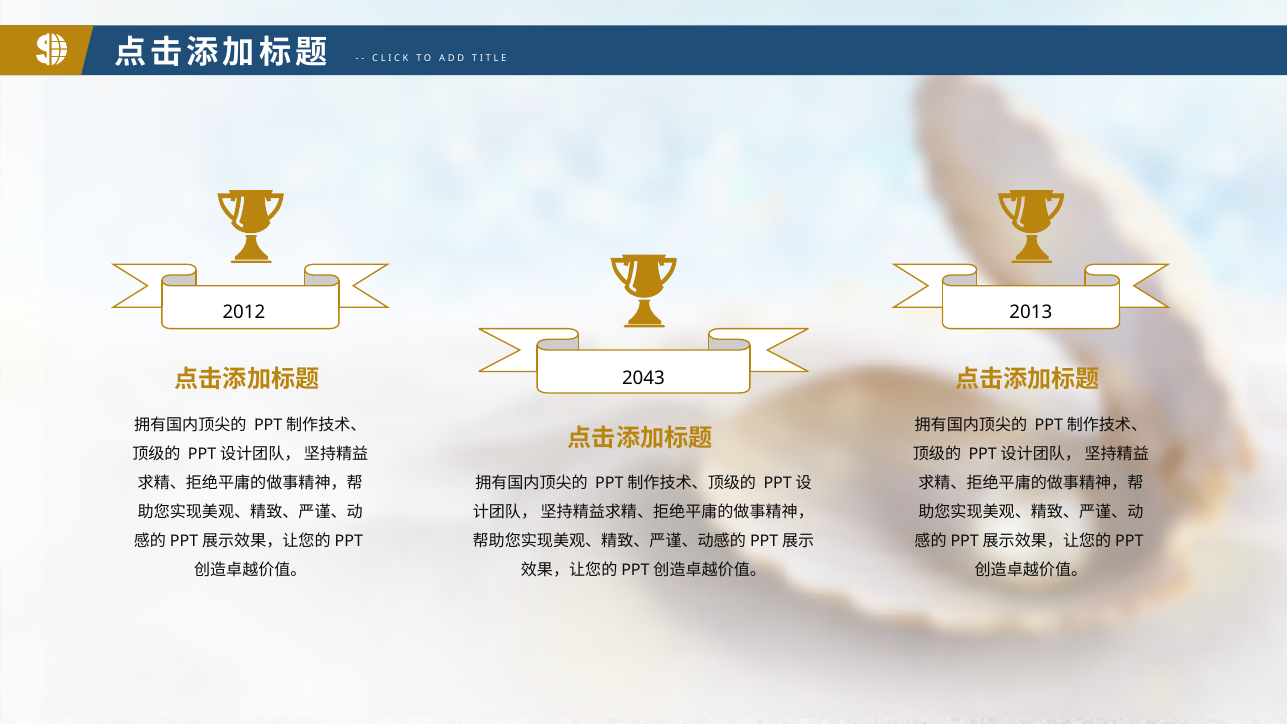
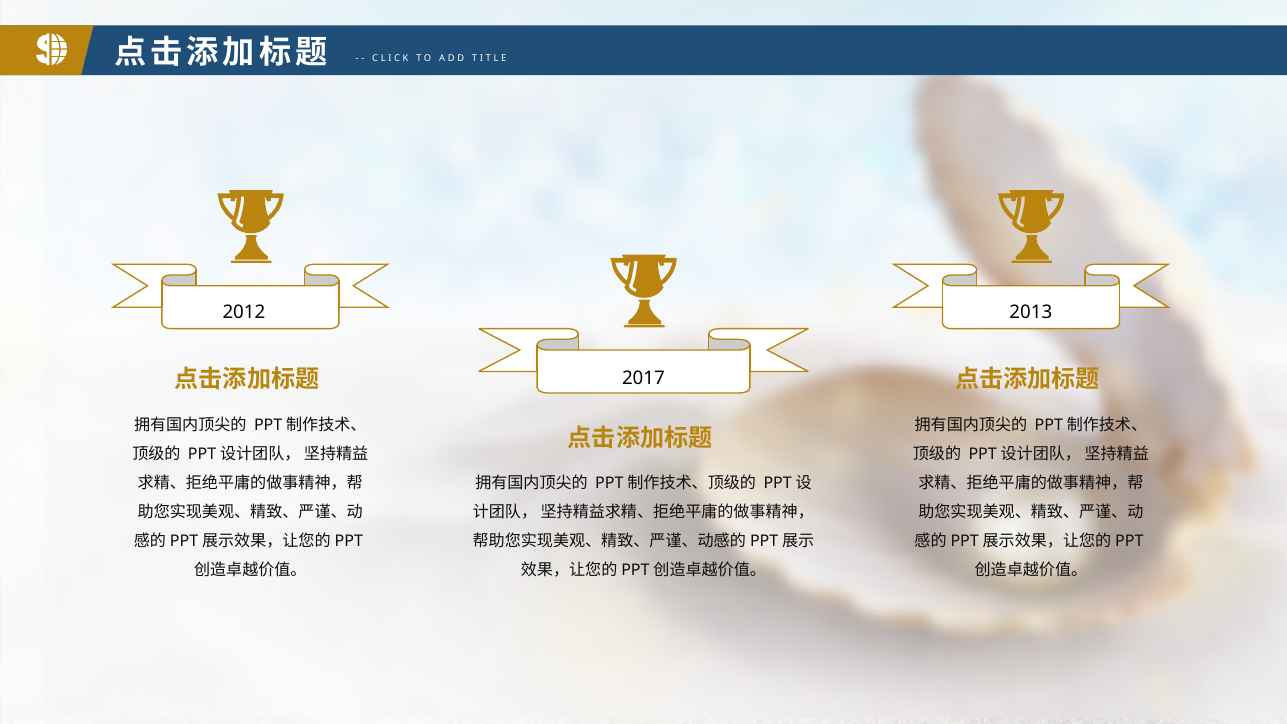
2043: 2043 -> 2017 (643, 378)
